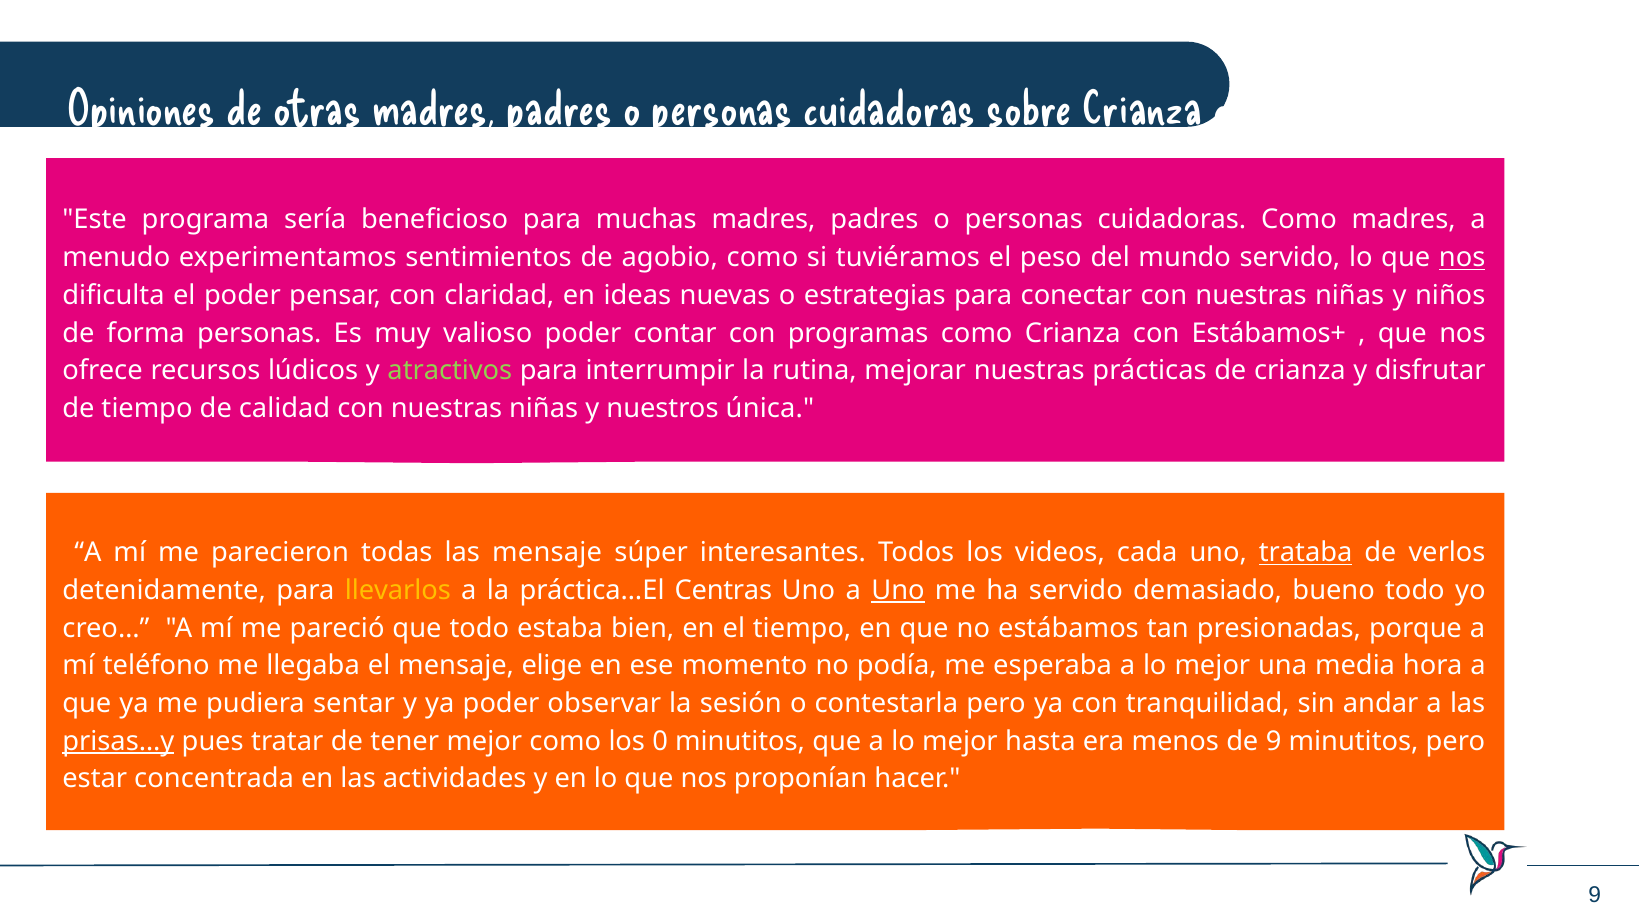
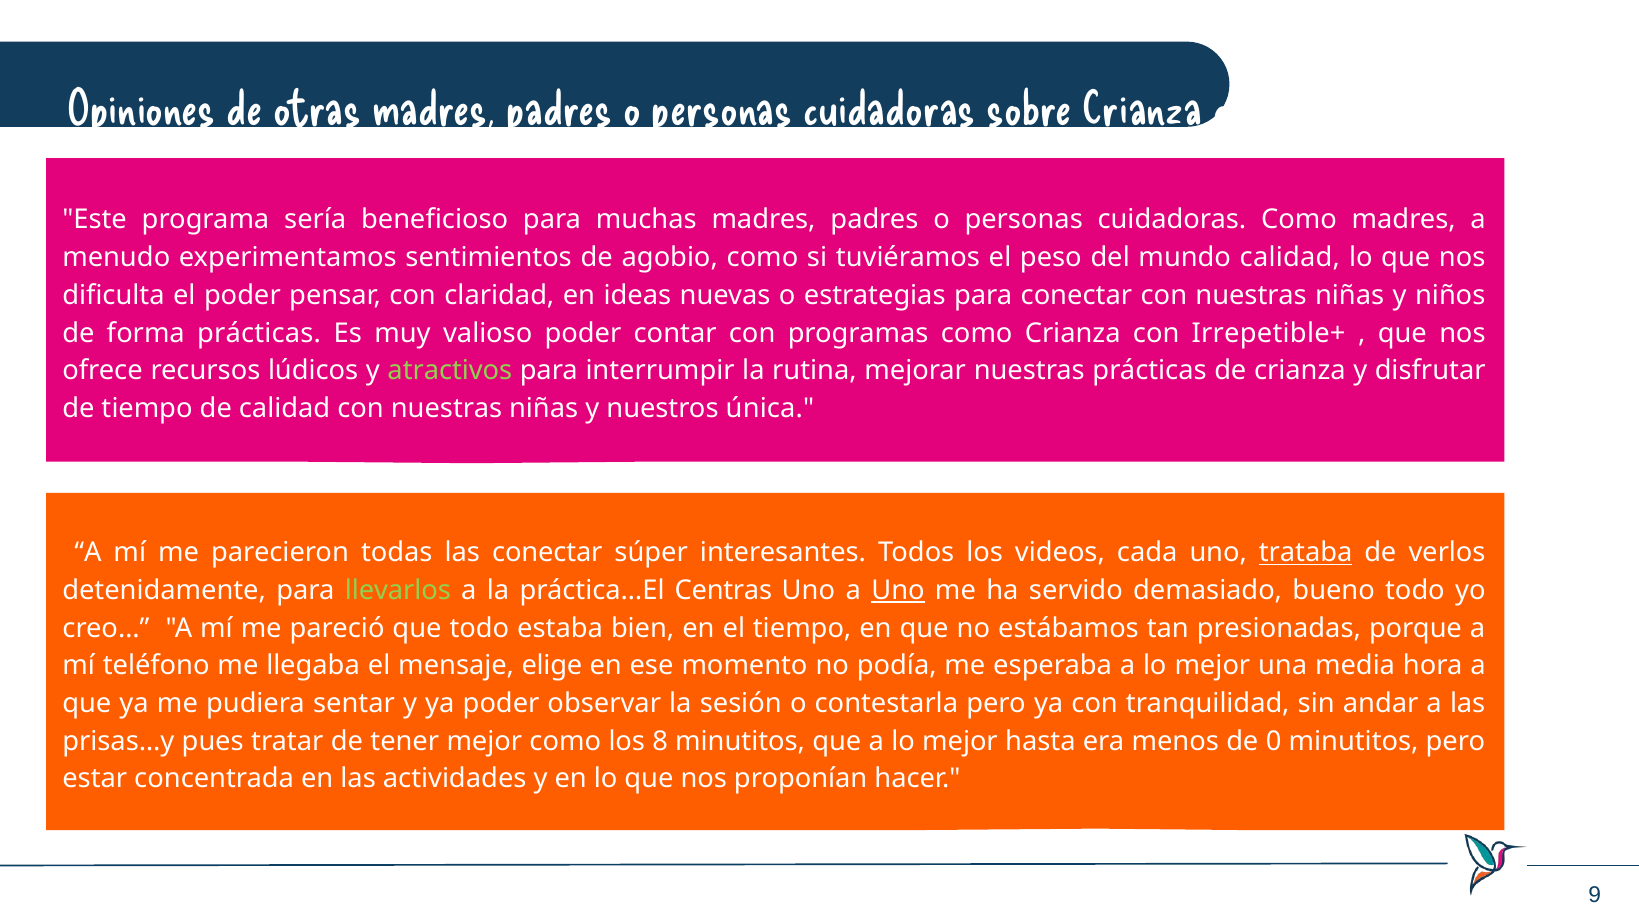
mundo servido: servido -> calidad (1290, 258)
nos underline: present -> none (1462, 258)
forma personas: personas -> prácticas (259, 333)
Estábamos+: Estábamos+ -> Irrepetible+ (1269, 333)
las mensaje: mensaje -> conectar (547, 553)
llevarlos colour: yellow -> light green (398, 591)
prisas…y underline: present -> none (118, 741)
0: 0 -> 8 (660, 741)
de 9: 9 -> 0 (1274, 741)
